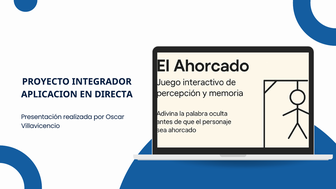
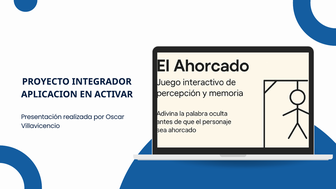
DIRECTA: DIRECTA -> ACTIVAR (114, 94)
